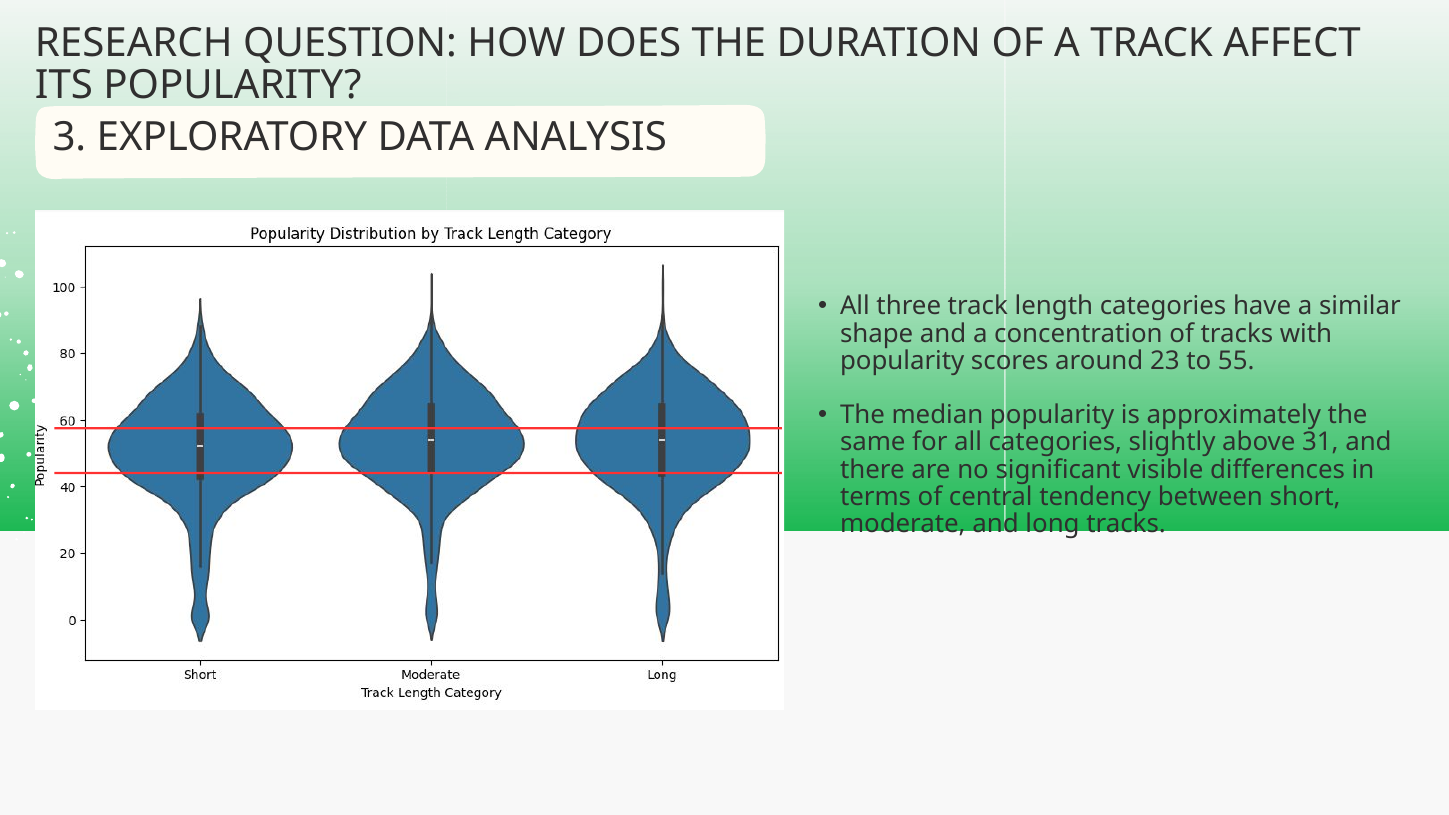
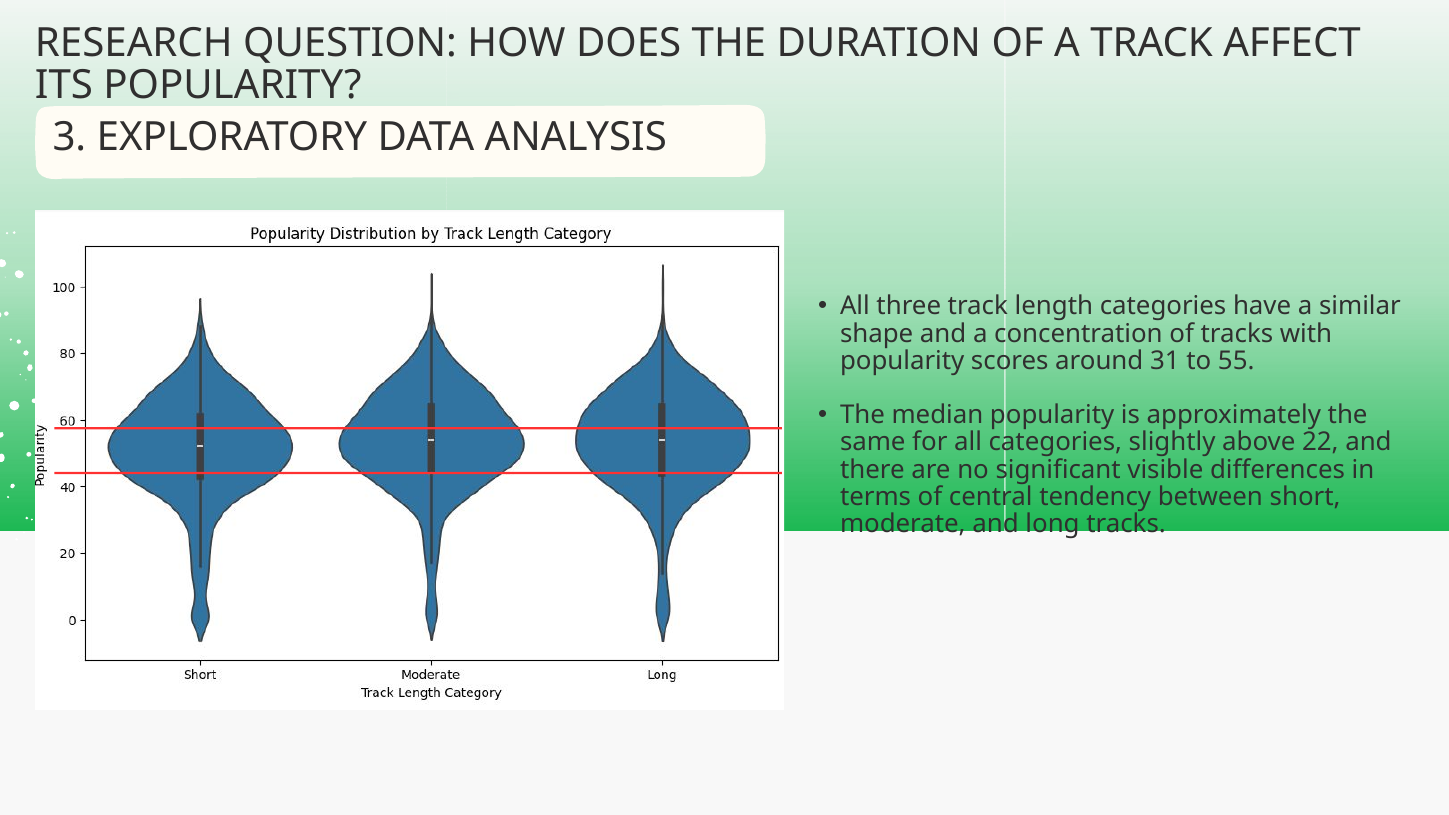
23: 23 -> 31 (1165, 361)
31: 31 -> 22 (1320, 442)
